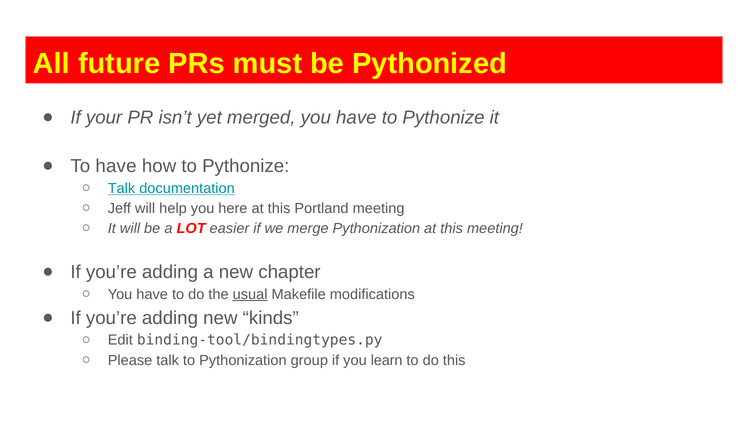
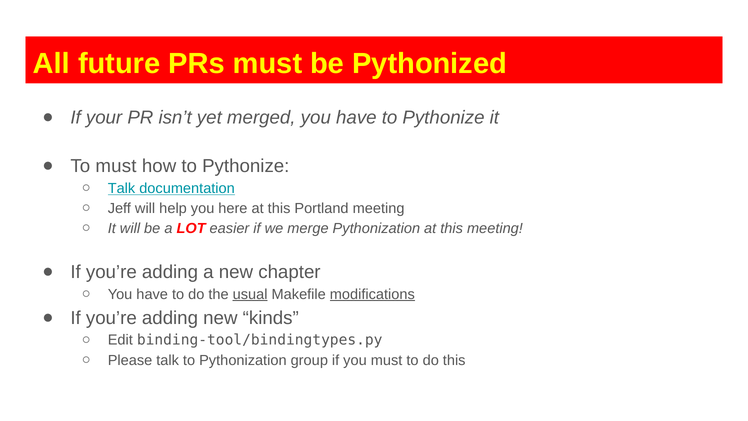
To have: have -> must (116, 166)
modifications underline: none -> present (372, 294)
you learn: learn -> must (387, 360)
